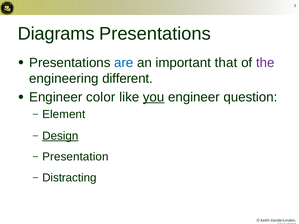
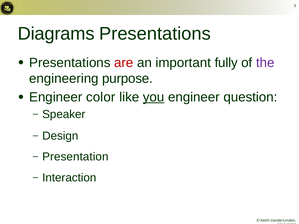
are colour: blue -> red (124, 63)
that: that -> fully (226, 63)
different: different -> purpose (127, 79)
Element: Element -> Speaker (64, 114)
Design underline: present -> none (60, 136)
Distracting: Distracting -> Interaction (69, 178)
